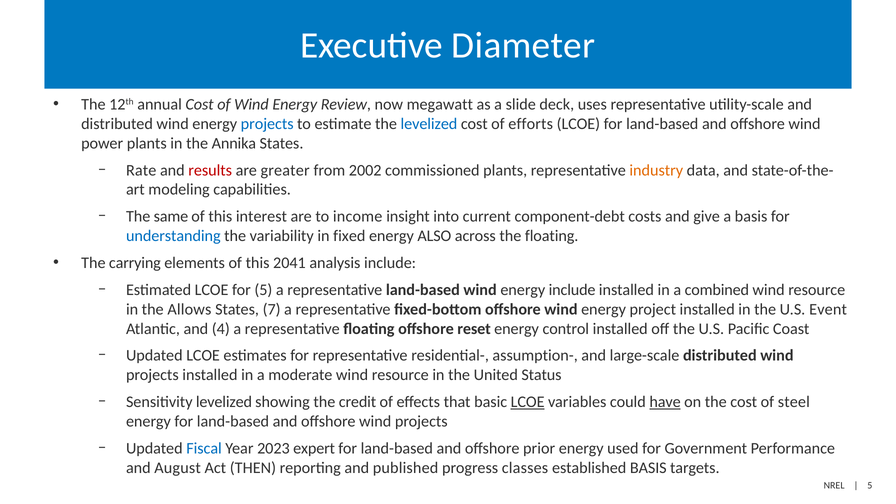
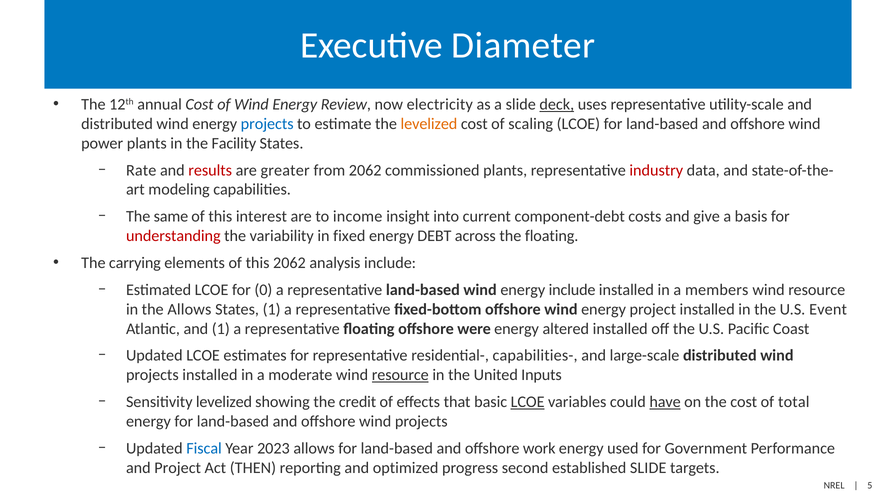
megawatt: megawatt -> electricity (440, 104)
deck underline: none -> present (557, 104)
levelized colour: blue -> orange (429, 124)
efforts: efforts -> scaling (531, 124)
Annika: Annika -> Facility (234, 143)
from 2002: 2002 -> 2062 (365, 170)
industry colour: orange -> red (656, 170)
understanding colour: blue -> red (173, 236)
ALSO: ALSO -> DEBT (434, 236)
this 2041: 2041 -> 2062 (289, 263)
for 5: 5 -> 0 (263, 290)
combined: combined -> members (717, 290)
States 7: 7 -> 1 (272, 309)
and 4: 4 -> 1 (221, 329)
reset: reset -> were (474, 329)
control: control -> altered (566, 329)
assumption-: assumption- -> capabilities- (535, 356)
resource underline: none -> present (400, 375)
Status: Status -> Inputs (541, 375)
steel: steel -> total (794, 402)
2023 expert: expert -> allows (314, 448)
prior: prior -> work (539, 448)
and August: August -> Project (178, 468)
published: published -> optimized (406, 468)
classes: classes -> second (525, 468)
established BASIS: BASIS -> SLIDE (648, 468)
